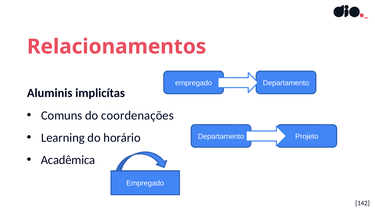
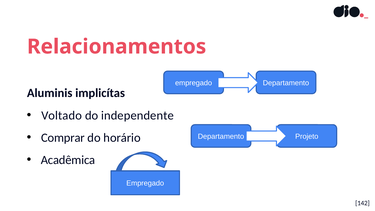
Comuns: Comuns -> Voltado (62, 115)
coordenações: coordenações -> independente (137, 115)
Learning: Learning -> Comprar (63, 138)
